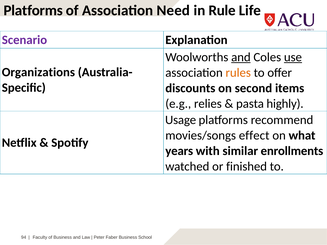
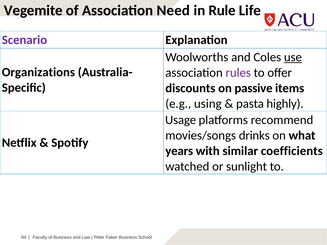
Platforms: Platforms -> Vegemite (33, 10)
and underline: present -> none (241, 57)
rules colour: orange -> purple (238, 73)
second: second -> passive (254, 88)
relies: relies -> using (208, 104)
effect: effect -> drinks (254, 136)
enrollments: enrollments -> coefficients (292, 151)
finished: finished -> sunlight (247, 167)
